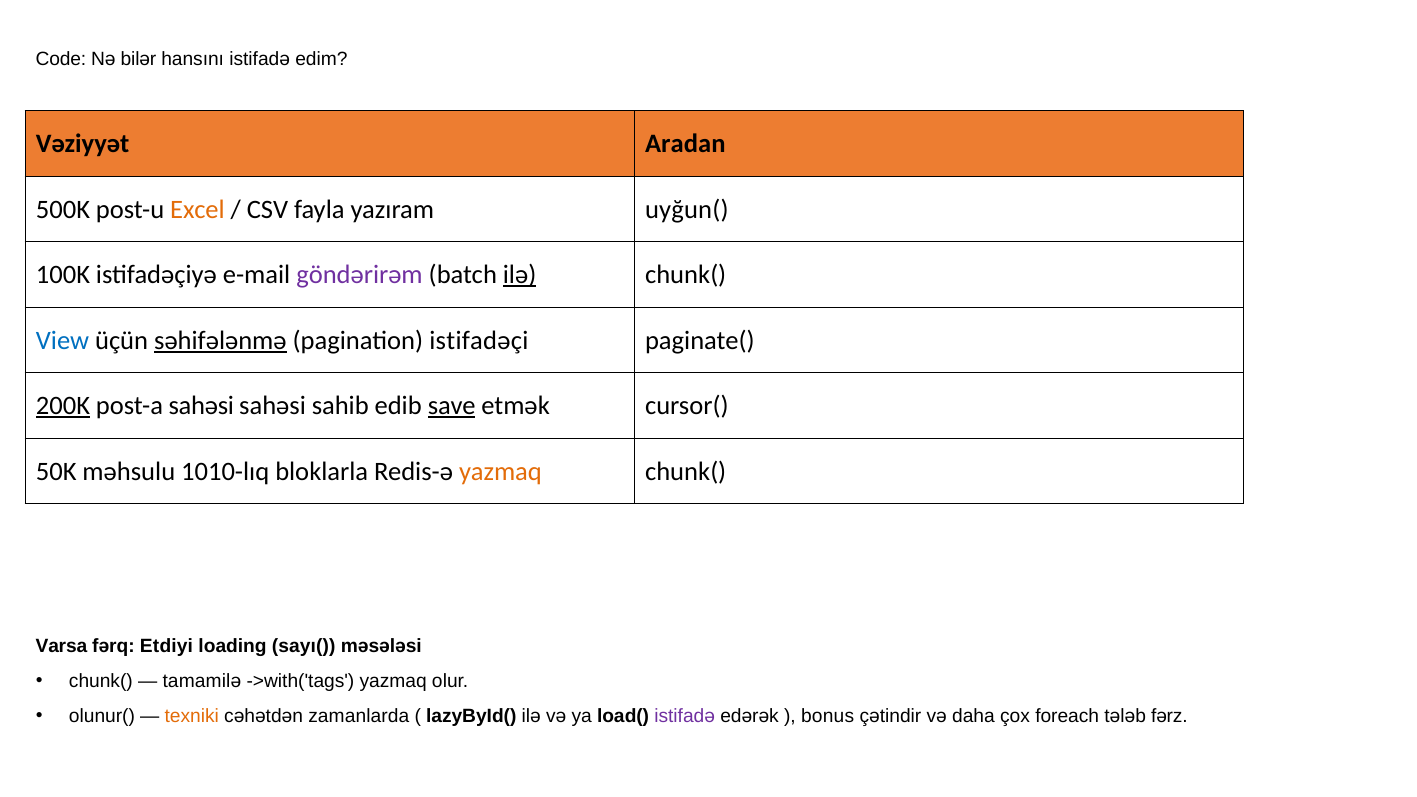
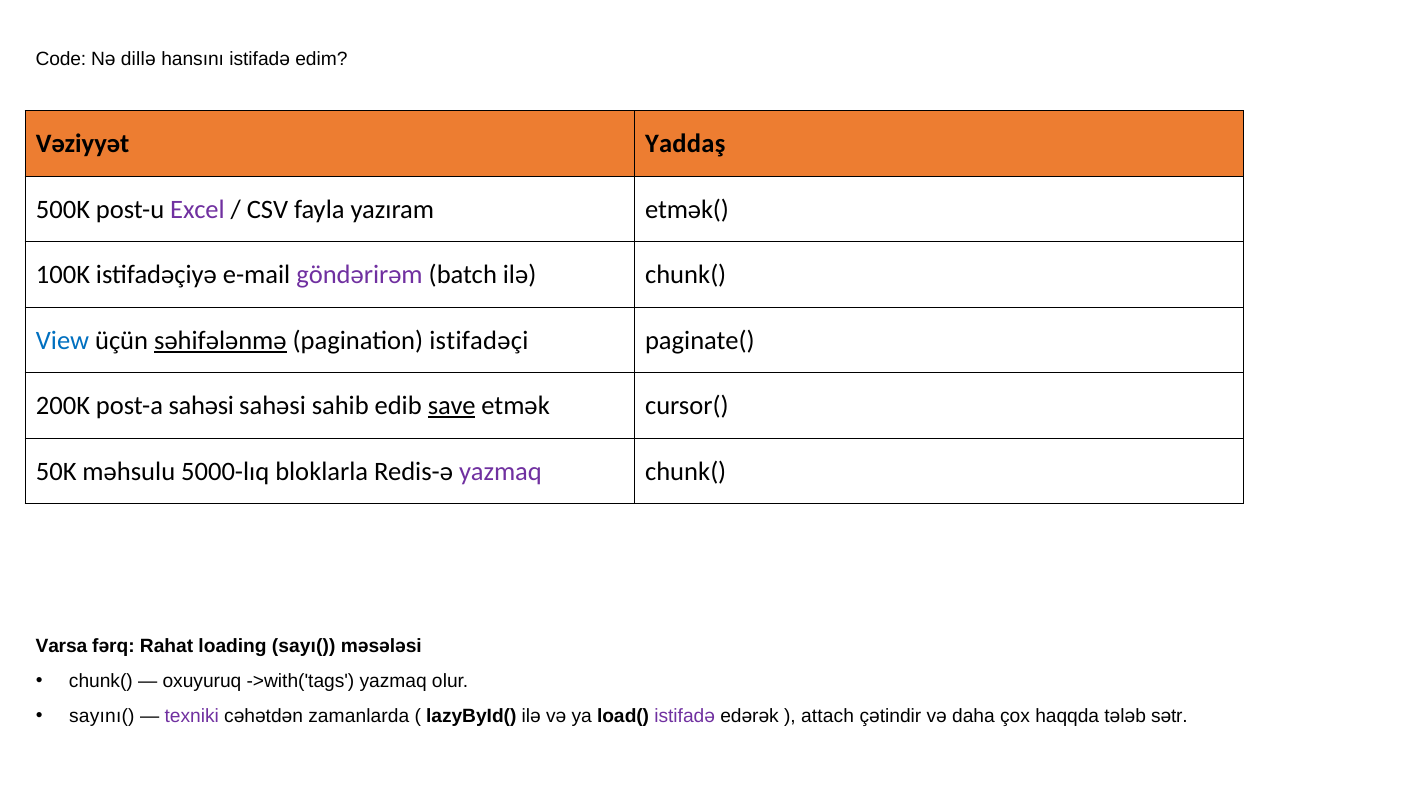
bilər: bilər -> dillə (138, 59)
Aradan: Aradan -> Yaddaş (685, 144)
Excel colour: orange -> purple (197, 209)
uyğun(: uyğun( -> etmək( (687, 209)
ilə underline: present -> none (520, 275)
200K underline: present -> none (63, 406)
1010-lıq: 1010-lıq -> 5000-lıq (225, 471)
yazmaq colour: orange -> purple (500, 471)
Etdiyi: Etdiyi -> Rahat (167, 647)
tamamilə: tamamilə -> oxuyuruq (202, 681)
olunur(: olunur( -> sayını( (102, 716)
texniki colour: orange -> purple (192, 716)
bonus: bonus -> attach (828, 716)
foreach: foreach -> haqqda (1067, 716)
fərz: fərz -> sətr (1169, 716)
